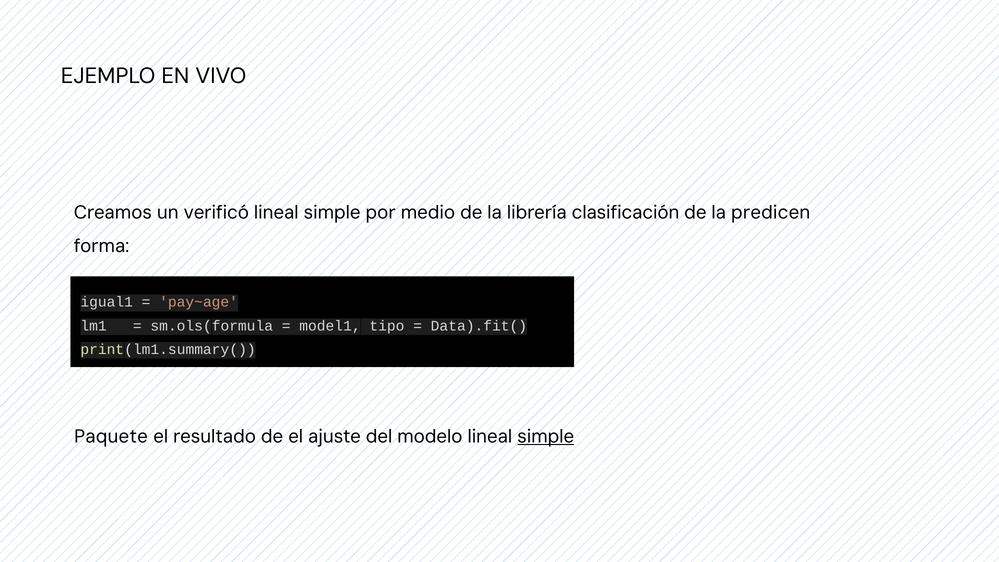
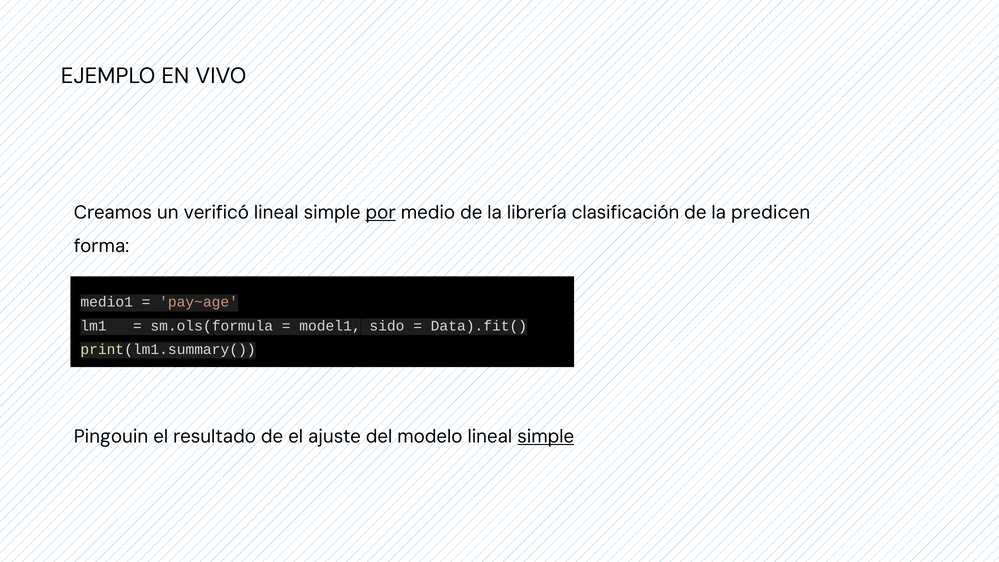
por underline: none -> present (381, 212)
igual1: igual1 -> medio1 (107, 302)
tipo: tipo -> sido (387, 326)
Paquete: Paquete -> Pingouin (111, 436)
